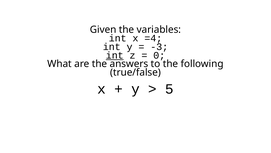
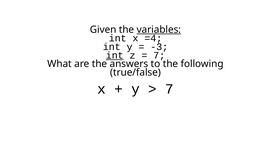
variables underline: none -> present (159, 30)
0: 0 -> 7 (159, 55)
5: 5 -> 7 (169, 89)
